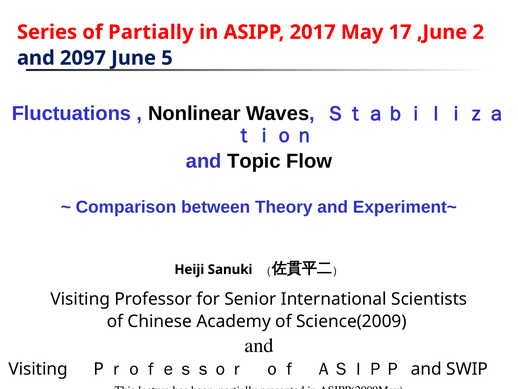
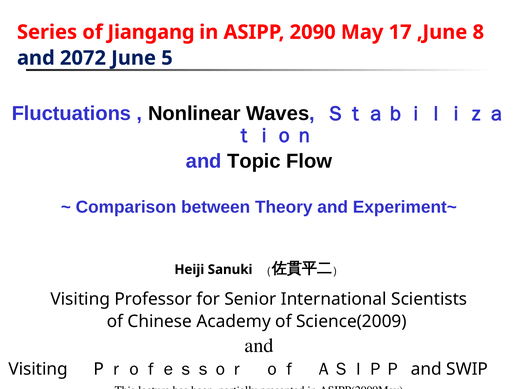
of Partially: Partially -> Jiangang (151, 32)
2017: 2017 -> 2090 (313, 32)
2: 2 -> 8 (478, 32)
2097: 2097 -> 2072 (83, 58)
